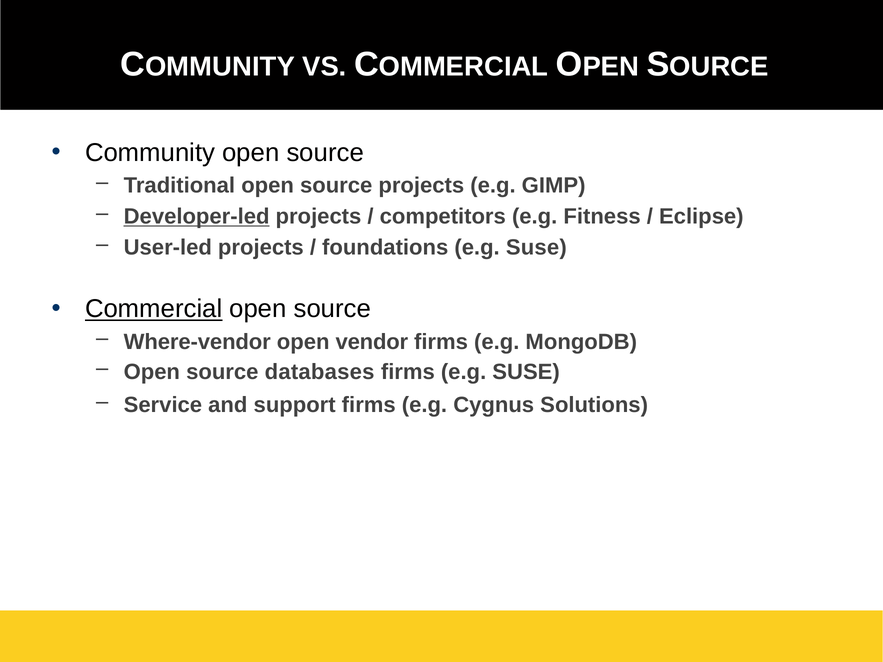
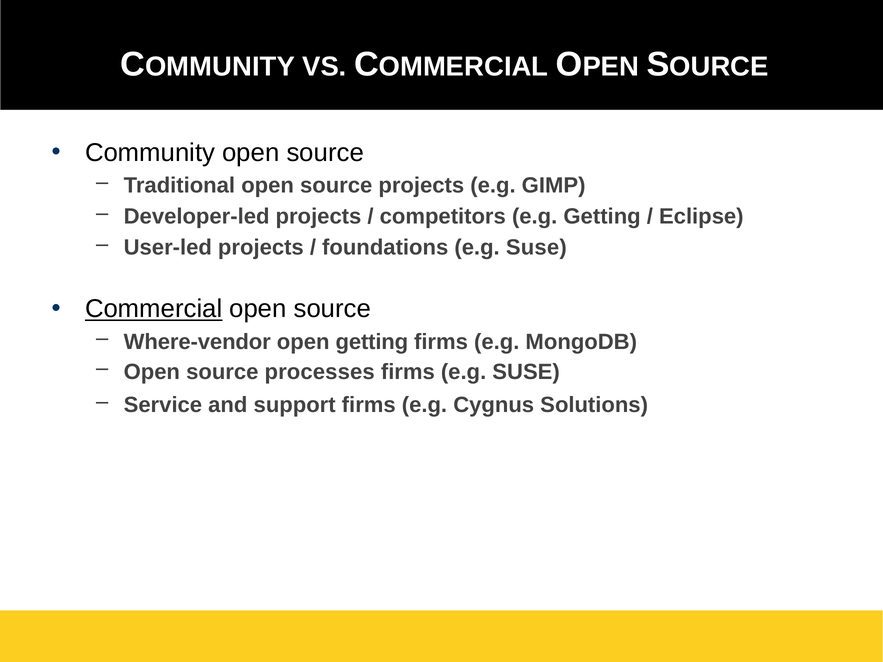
Developer-led underline: present -> none (197, 217)
e.g Fitness: Fitness -> Getting (602, 217)
open vendor: vendor -> getting (372, 342)
databases: databases -> processes (320, 372)
